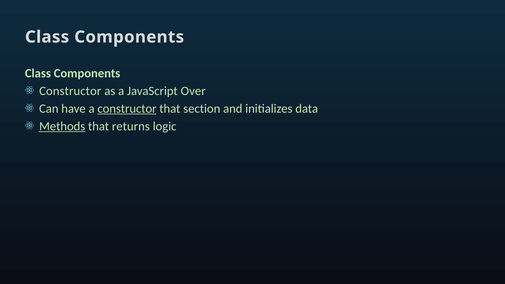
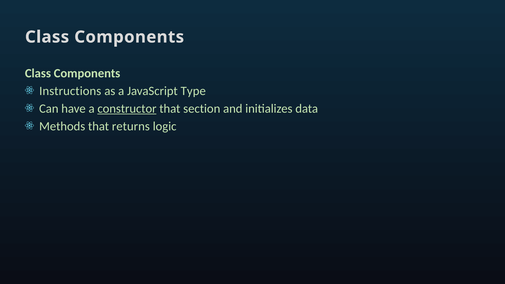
Constructor: Constructor -> Instructions (70, 91)
Over: Over -> Type (193, 91)
Methods underline: present -> none (62, 126)
